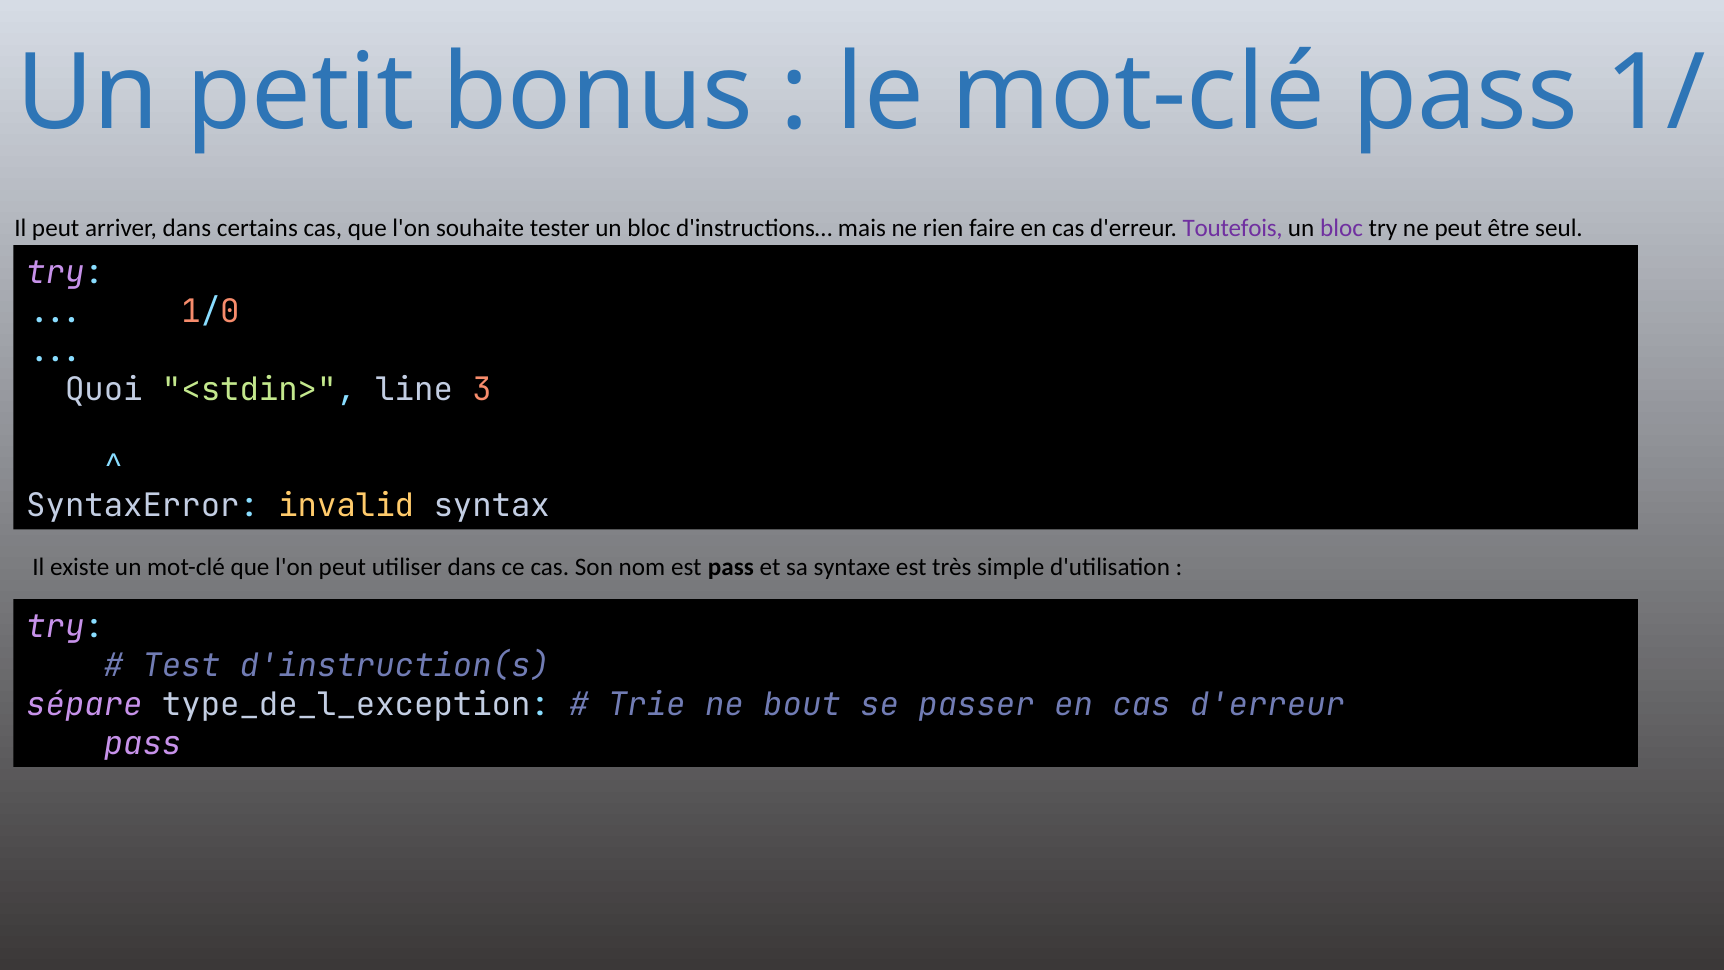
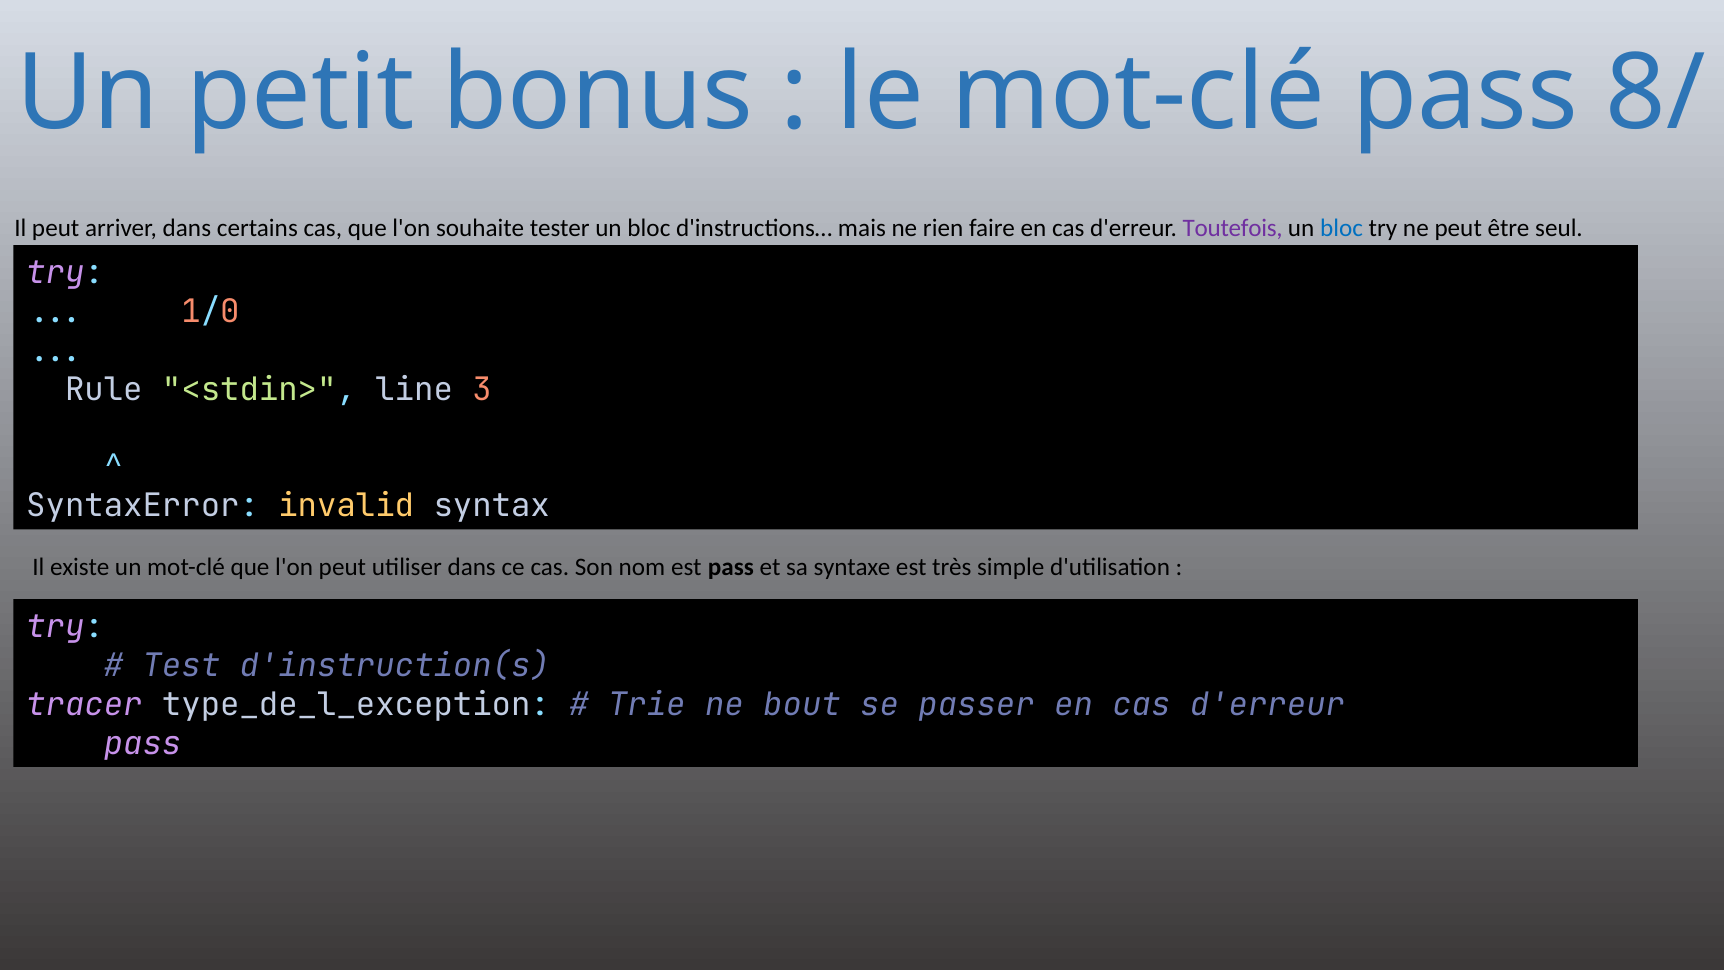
1/: 1/ -> 8/ (1656, 93)
bloc colour: purple -> blue (1342, 229)
Quoi: Quoi -> Rule (104, 389)
sépare: sépare -> tracer (84, 705)
